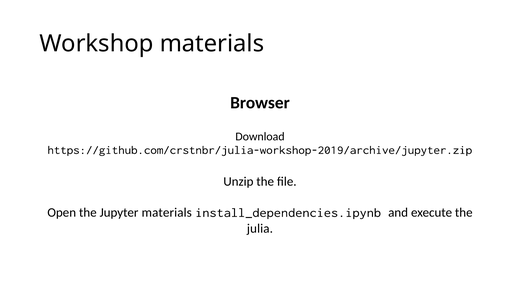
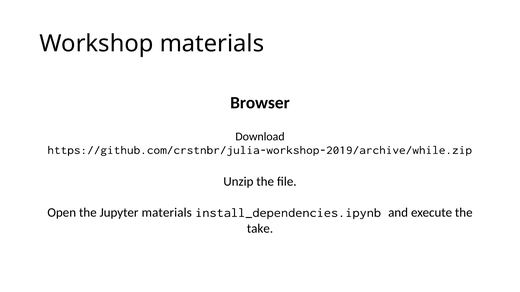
https://github.com/crstnbr/julia-workshop-2019/archive/jupyter.zip: https://github.com/crstnbr/julia-workshop-2019/archive/jupyter.zip -> https://github.com/crstnbr/julia-workshop-2019/archive/while.zip (260, 150)
julia: julia -> take (260, 229)
